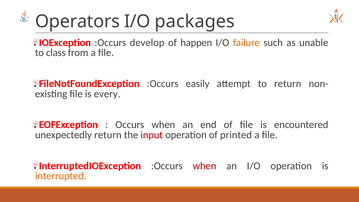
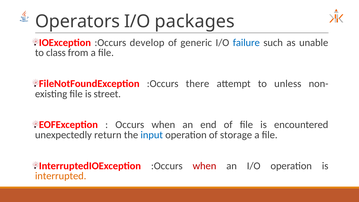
happen: happen -> generic (196, 43)
failure colour: orange -> blue (246, 43)
easily: easily -> there (198, 84)
to return: return -> unless (288, 84)
every: every -> street (107, 94)
input colour: red -> blue (152, 135)
printed: printed -> storage (236, 135)
